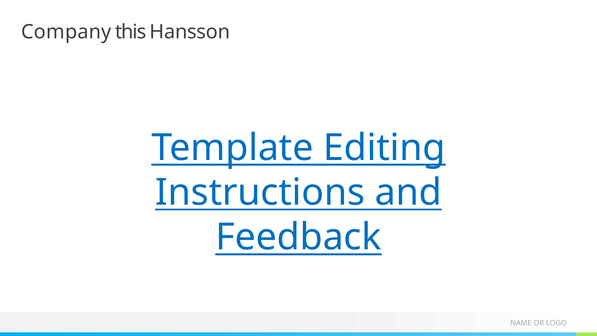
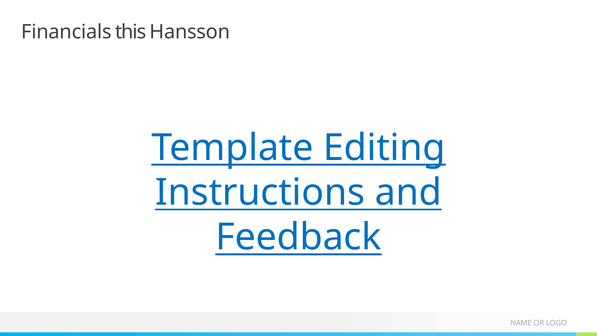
Company: Company -> Financials (66, 32)
